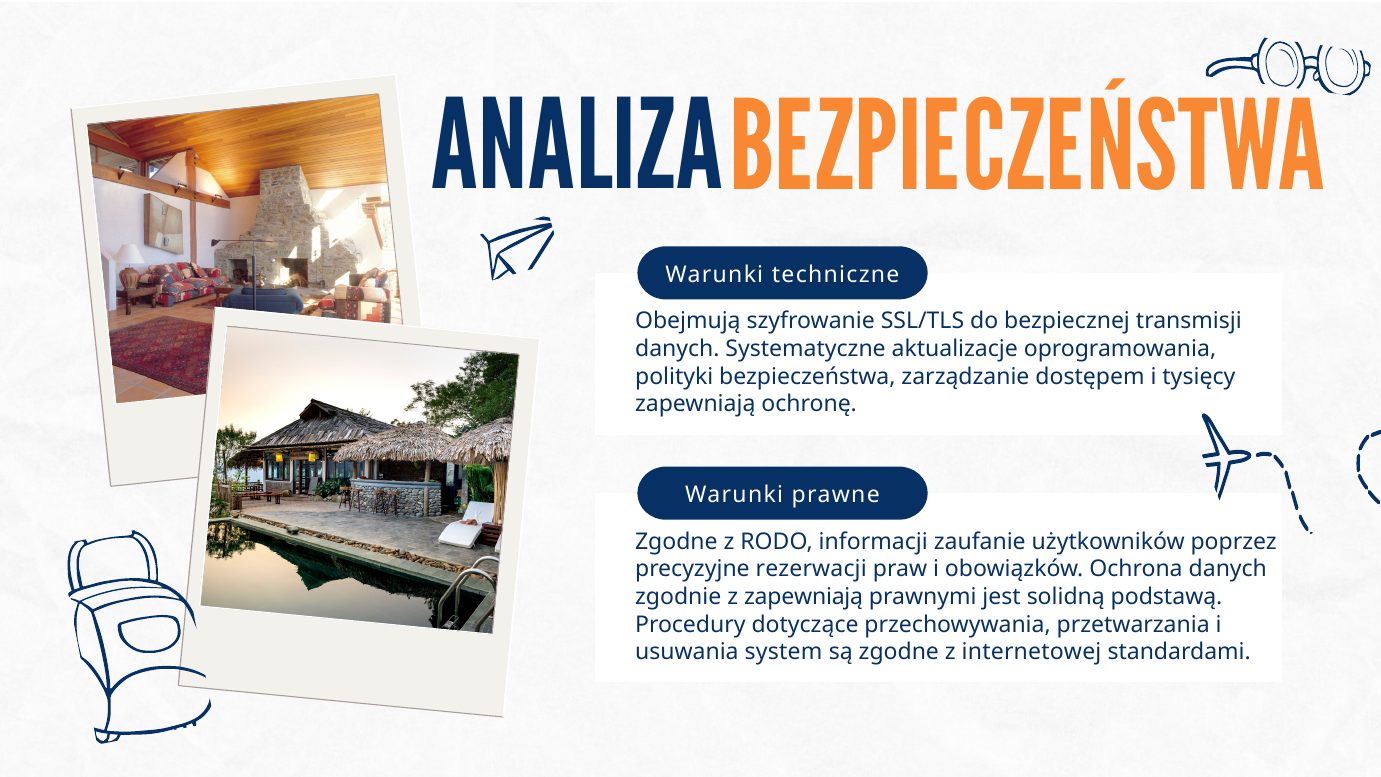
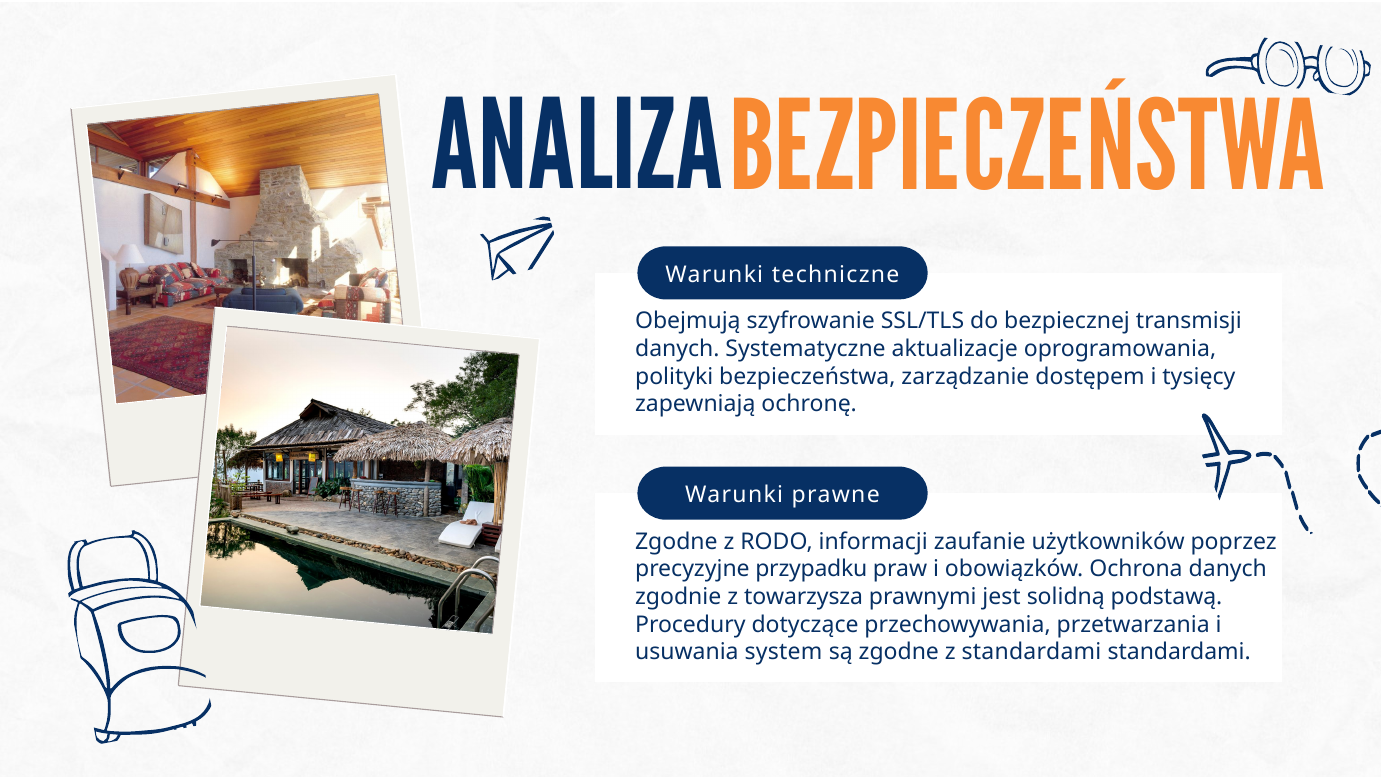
rezerwacji: rezerwacji -> przypadku (811, 569)
z zapewniają: zapewniają -> towarzysza (804, 597)
z internetowej: internetowej -> standardami (1032, 652)
